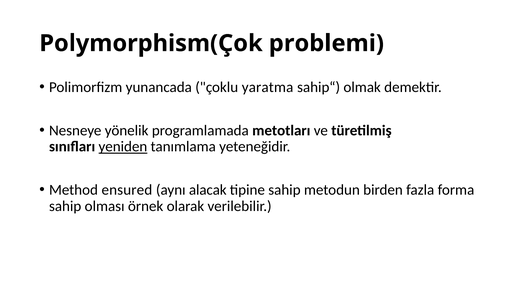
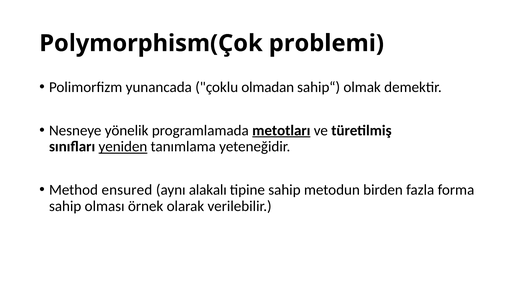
yaratma: yaratma -> olmadan (268, 87)
metotları underline: none -> present (281, 131)
alacak: alacak -> alakalı (208, 190)
